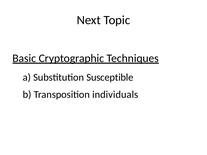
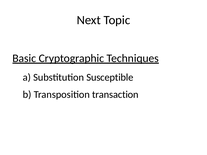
individuals: individuals -> transaction (115, 95)
